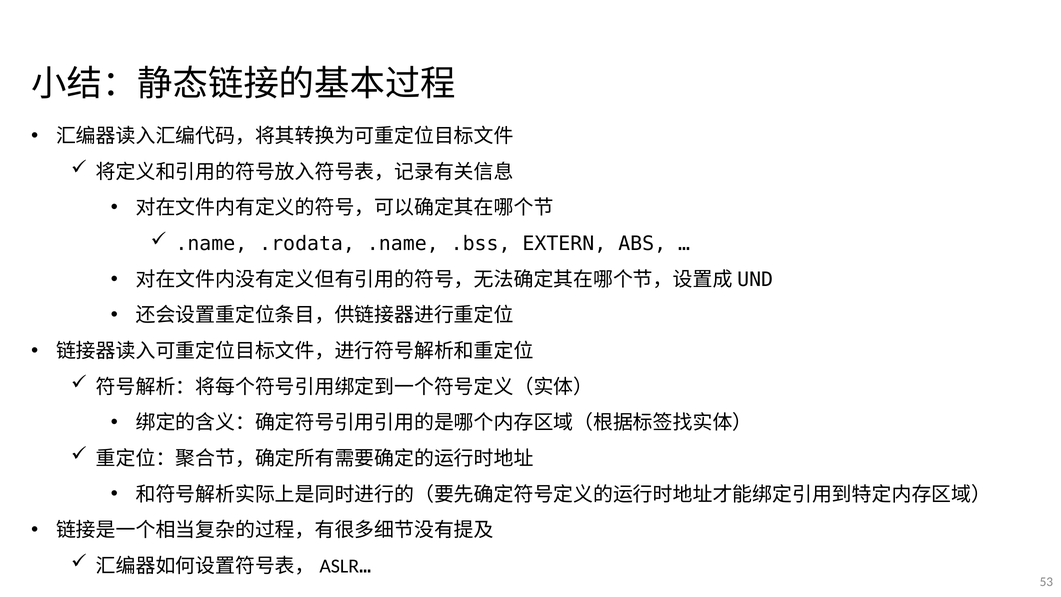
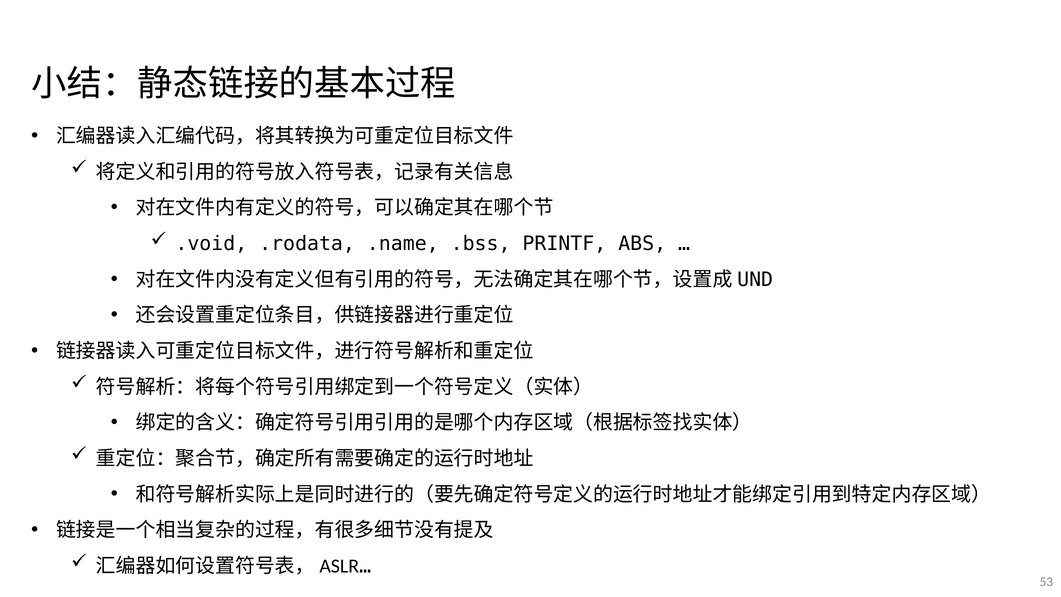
.name: .name -> .void (211, 244)
EXTERN: EXTERN -> PRINTF (564, 244)
